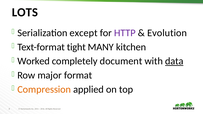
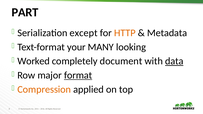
LOTS: LOTS -> PART (25, 12)
HTTP colour: purple -> orange (125, 33)
Evolution: Evolution -> Metadata (167, 33)
tight: tight -> your (76, 47)
kitchen: kitchen -> looking (131, 47)
format underline: none -> present (78, 75)
